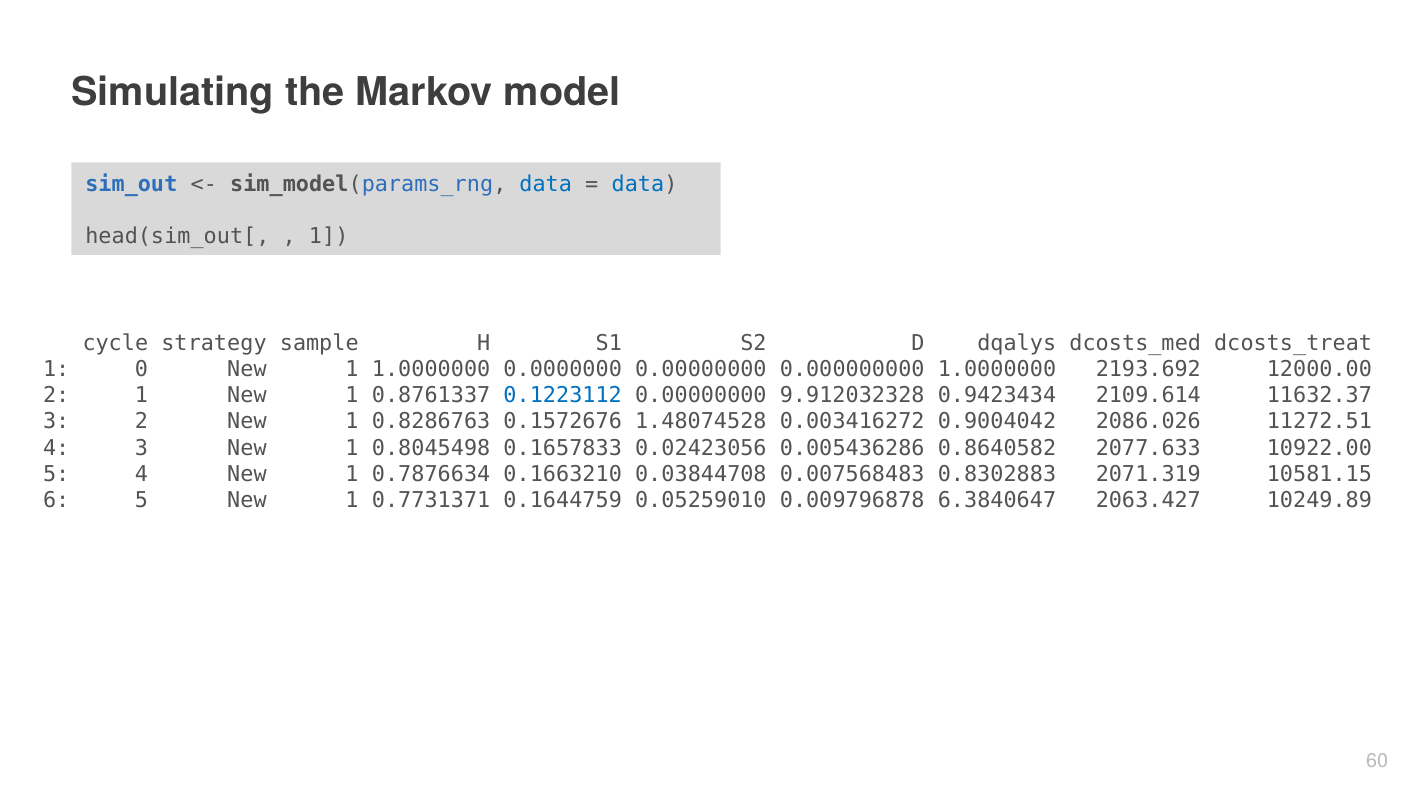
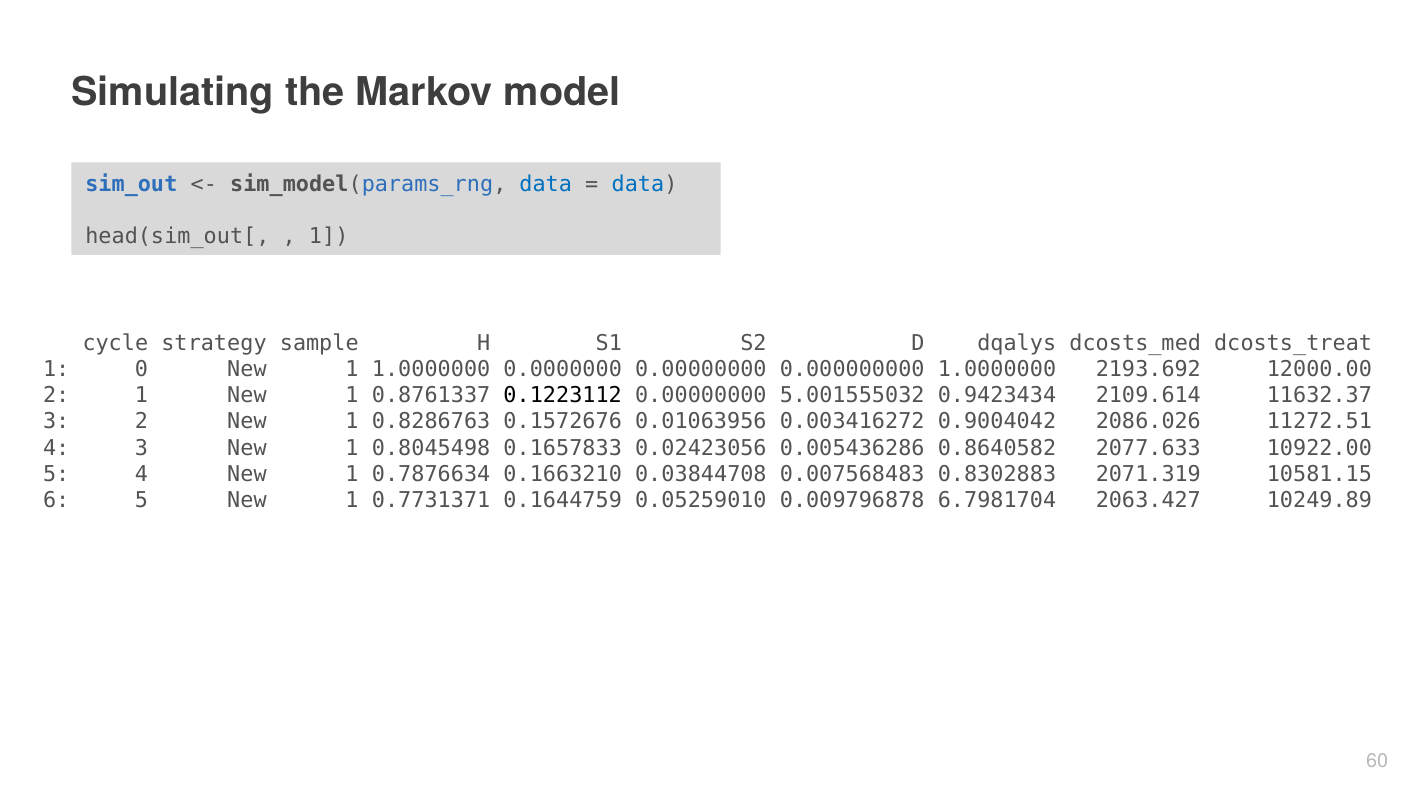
0.1223112 colour: blue -> black (563, 395)
9.912032328: 9.912032328 -> 5.001555032 (852, 395)
1.48074528: 1.48074528 -> 0.01063956 (701, 422)
6.3840647: 6.3840647 -> 6.7981704 (997, 500)
